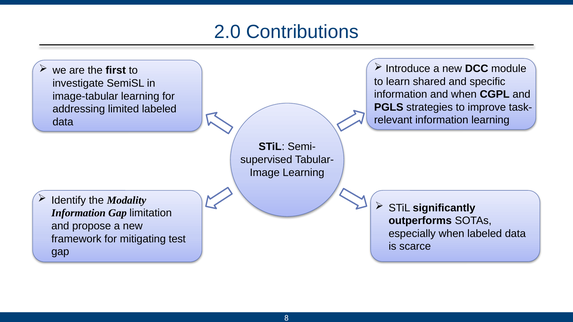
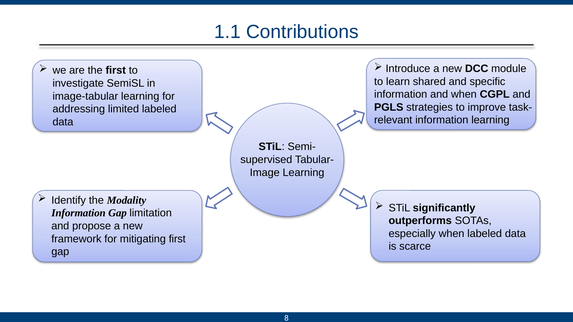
2.0: 2.0 -> 1.1 (227, 32)
mitigating test: test -> first (177, 239)
